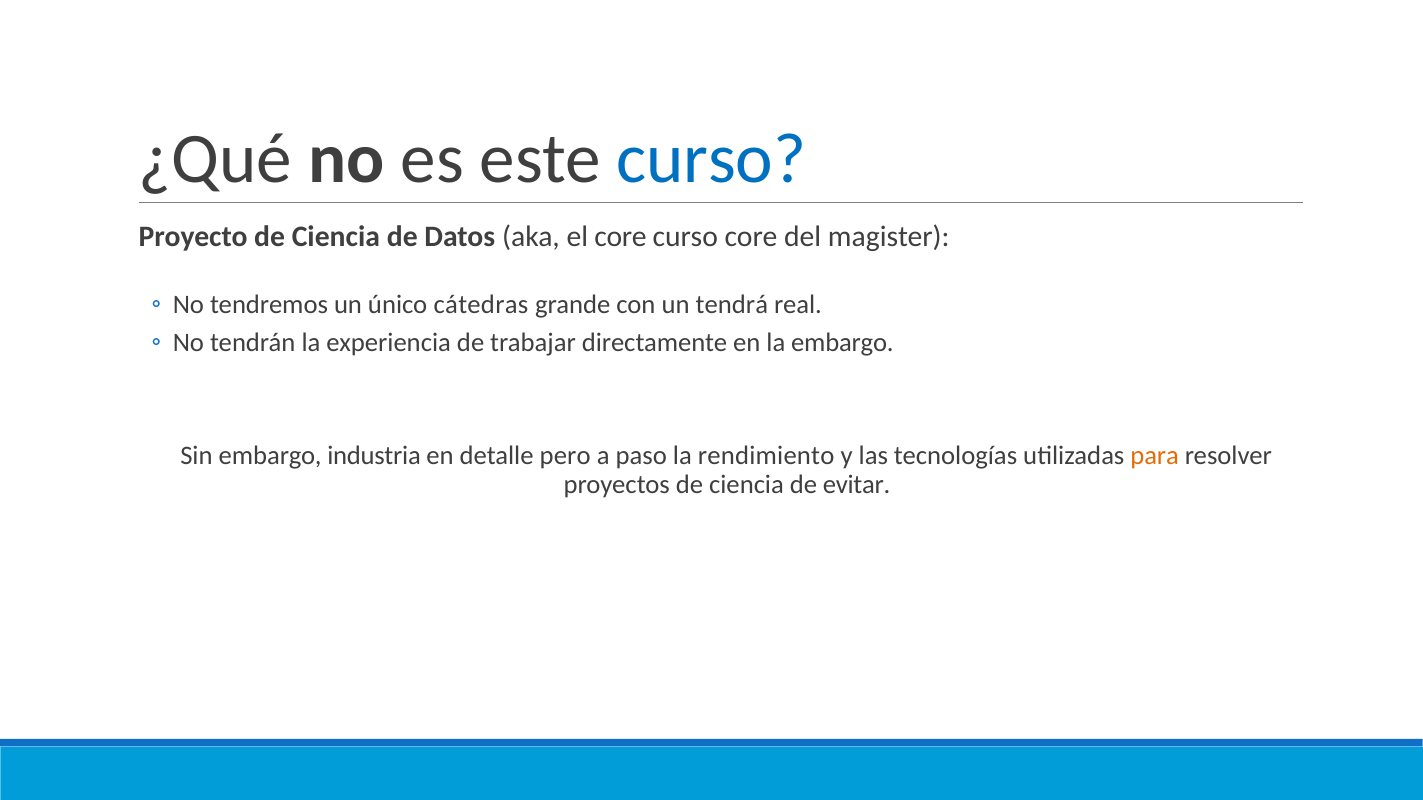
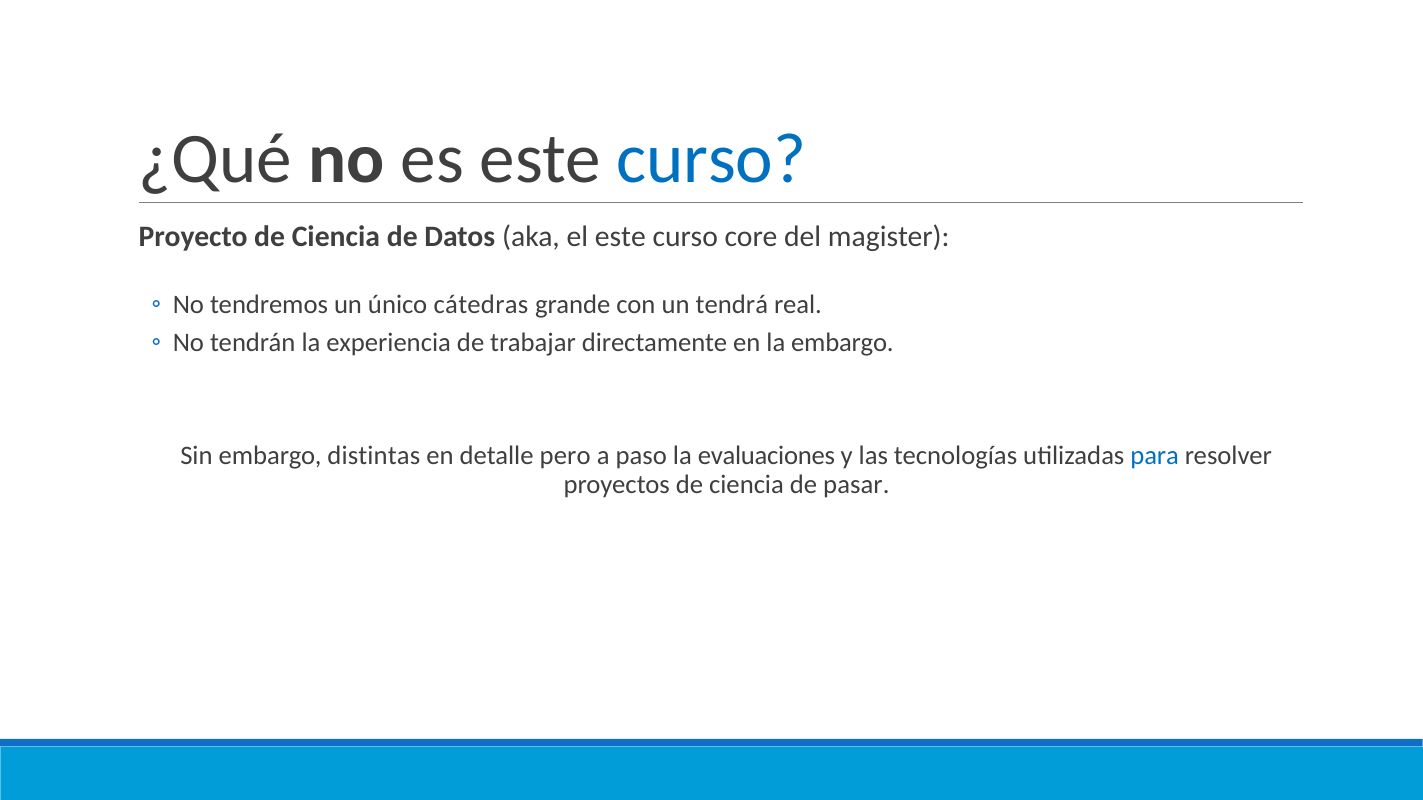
el core: core -> este (620, 237)
industria: industria -> distintas (374, 456)
rendimiento: rendimiento -> evaluaciones (766, 456)
para colour: orange -> blue (1155, 456)
evitar: evitar -> pasar (856, 485)
